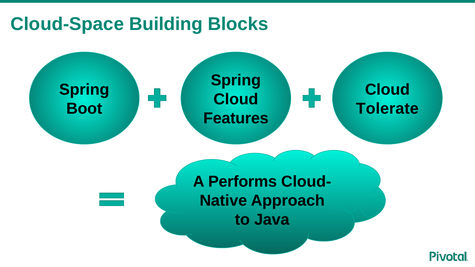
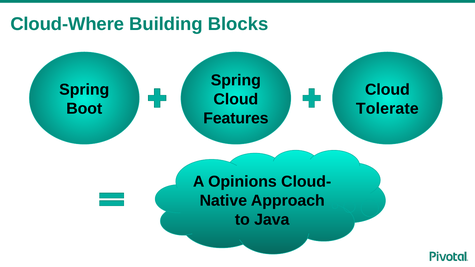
Cloud-Space: Cloud-Space -> Cloud-Where (67, 24)
Performs: Performs -> Opinions (242, 182)
